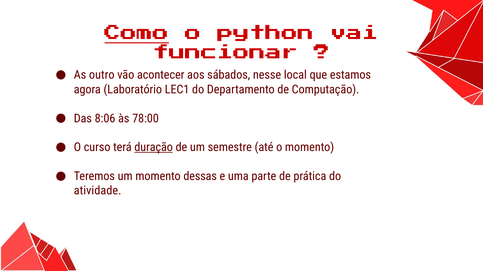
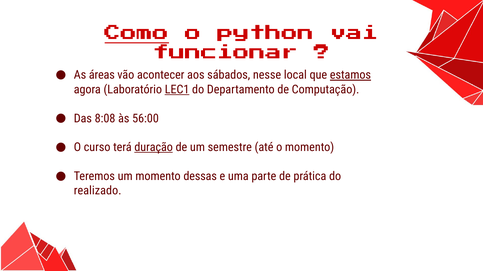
outro: outro -> áreas (102, 75)
estamos underline: none -> present (350, 75)
LEC1 underline: none -> present (177, 90)
8:06: 8:06 -> 8:08 (105, 119)
78:00: 78:00 -> 56:00 (145, 119)
atividade: atividade -> realizado (98, 191)
